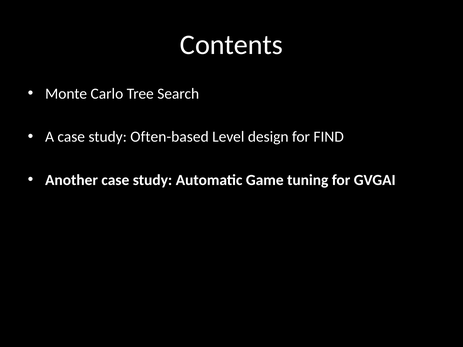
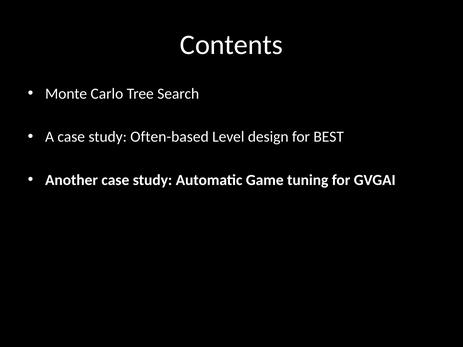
FIND: FIND -> BEST (329, 137)
